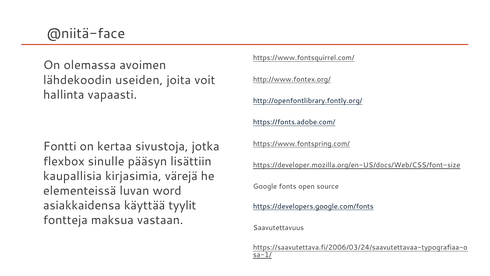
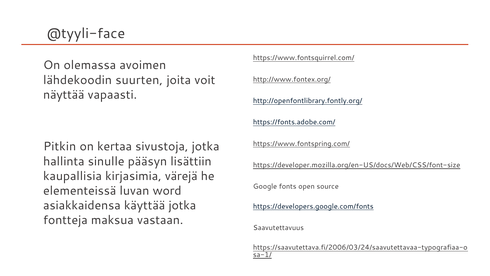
@niitä-face: @niitä-face -> @tyyli-face (86, 33)
useiden: useiden -> suurten (139, 80)
hallinta: hallinta -> näyttää (64, 95)
Fontti: Fontti -> Pitkin (60, 146)
flexbox: flexbox -> hallinta (64, 161)
käyttää tyylit: tyylit -> jotka (182, 205)
